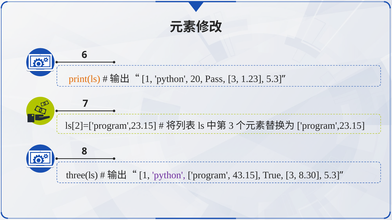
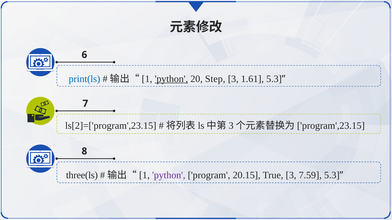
print(ls colour: orange -> blue (84, 79)
python underline: none -> present (171, 79)
Pass: Pass -> Step (215, 79)
1.23: 1.23 -> 1.61 (252, 79)
43.15: 43.15 -> 20.15 (247, 176)
8.30: 8.30 -> 7.59 (310, 176)
